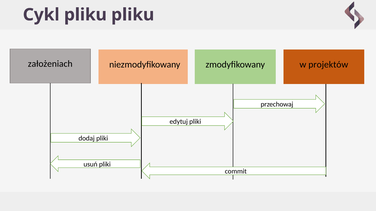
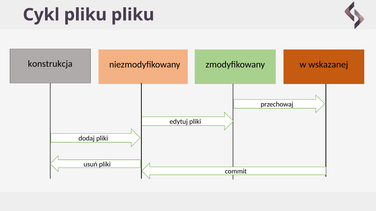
założeniach: założeniach -> konstrukcja (50, 64)
projektów: projektów -> wskazanej (328, 65)
